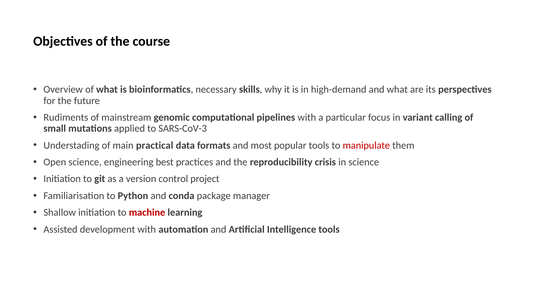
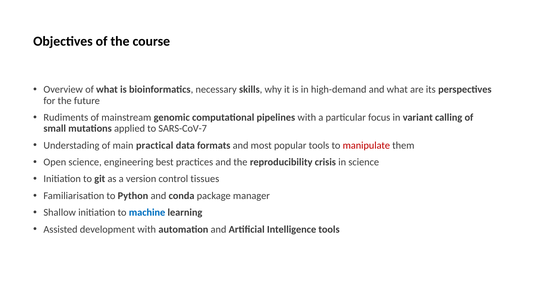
SARS-CoV-3: SARS-CoV-3 -> SARS-CoV-7 (183, 129)
project: project -> tissues (205, 179)
machine colour: red -> blue (147, 213)
